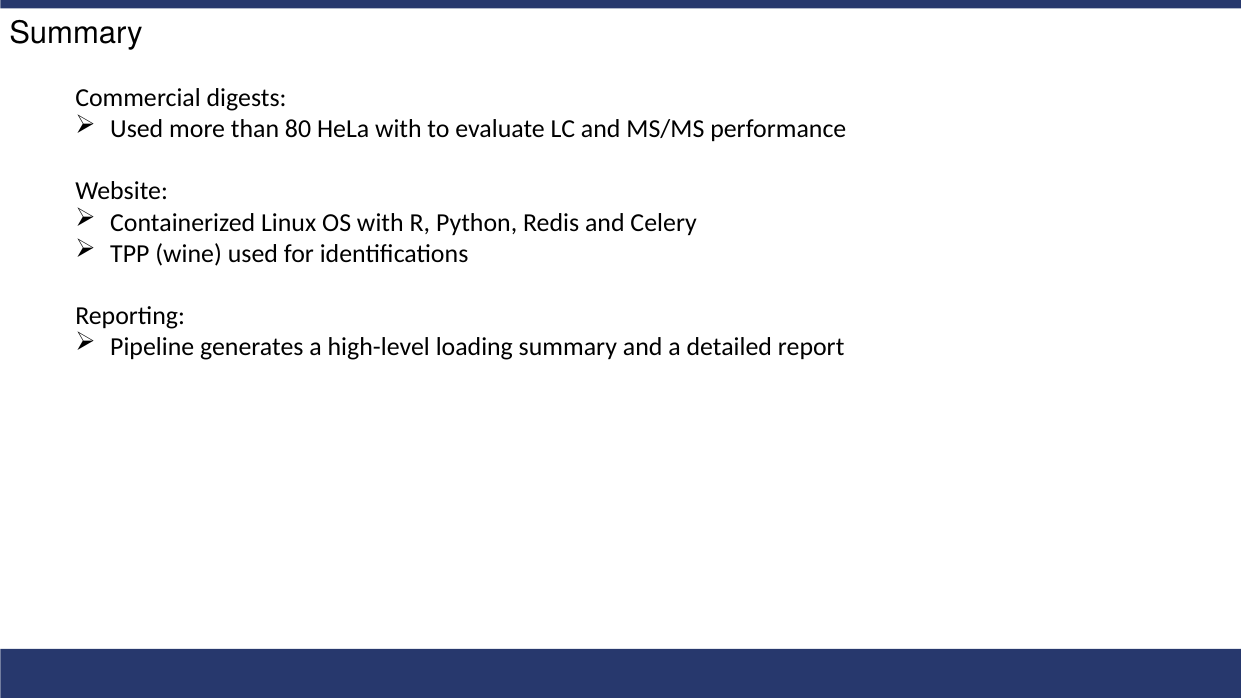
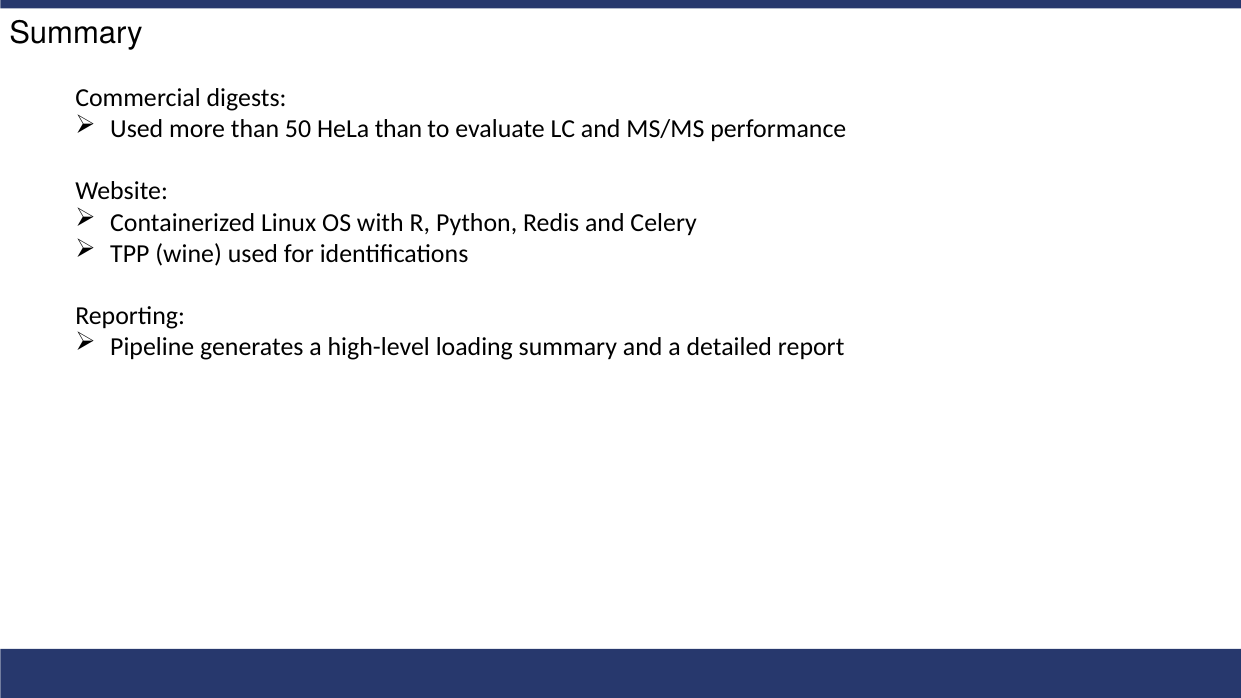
80: 80 -> 50 (298, 129)
HeLa with: with -> than (399, 129)
